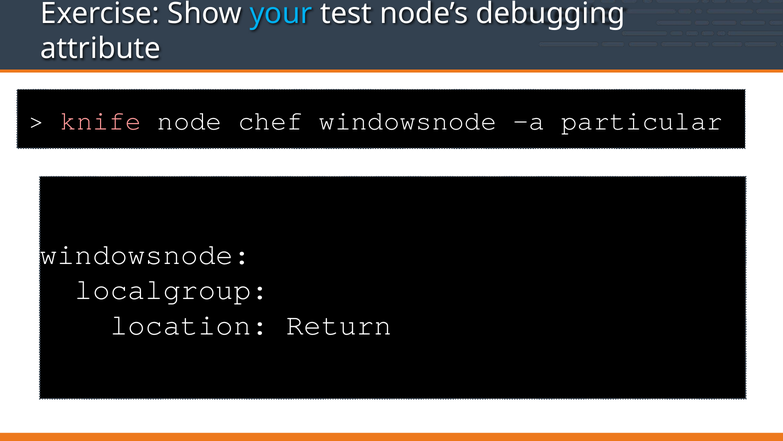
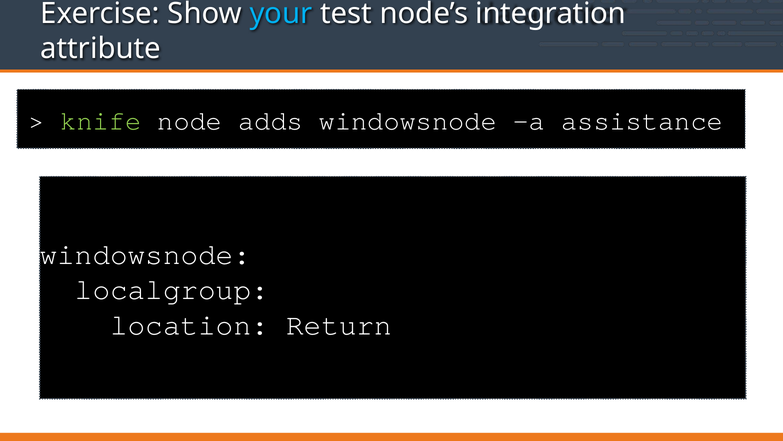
debugging: debugging -> integration (551, 13)
knife colour: pink -> light green (101, 121)
chef: chef -> adds (271, 121)
particular: particular -> assistance (642, 121)
